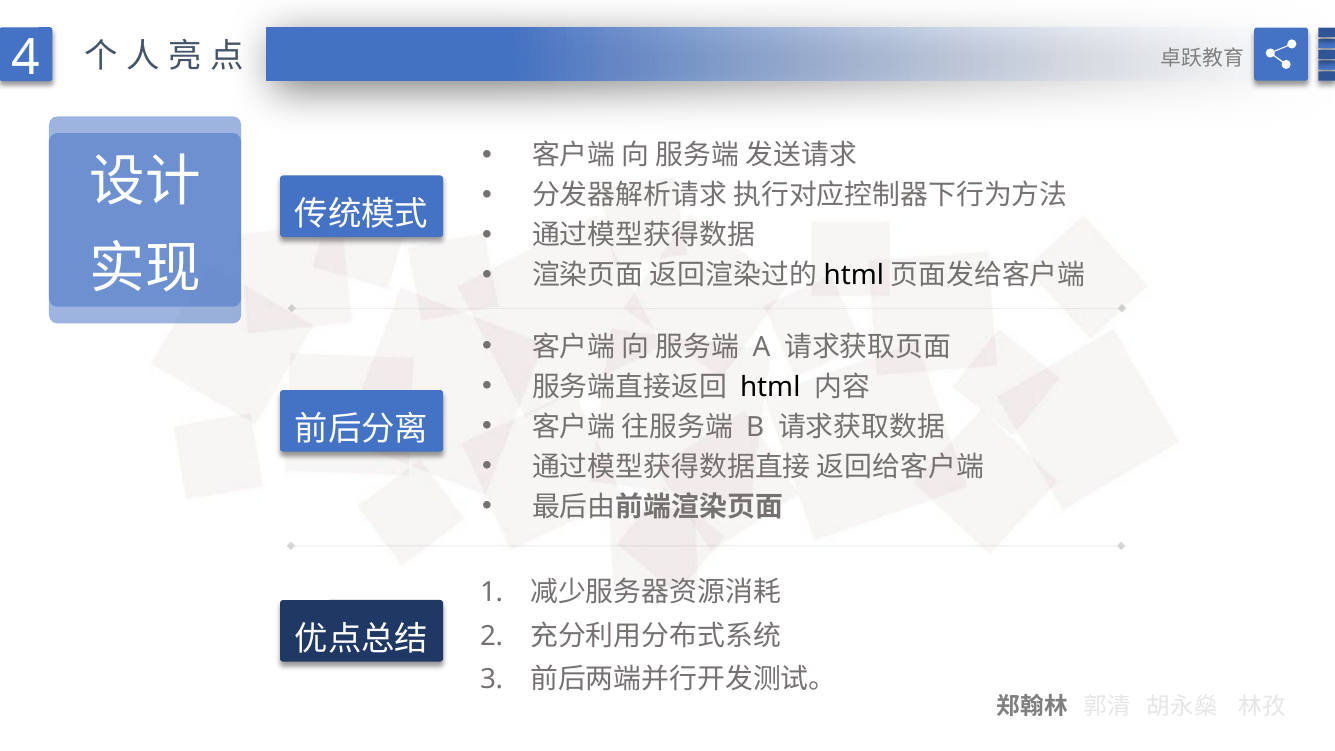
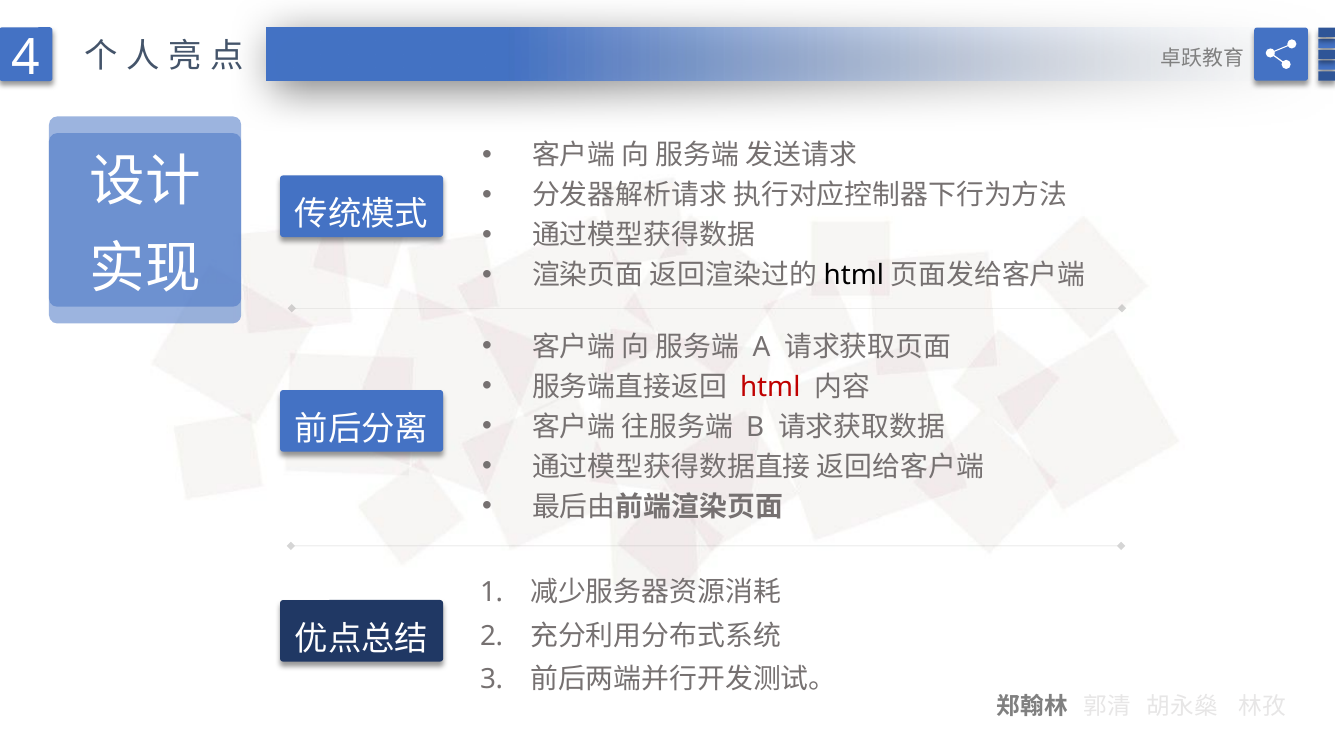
html colour: black -> red (770, 387)
